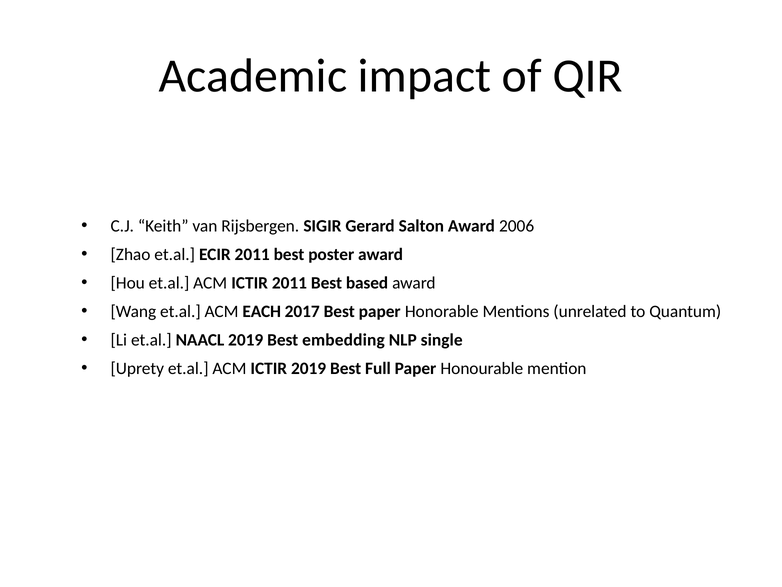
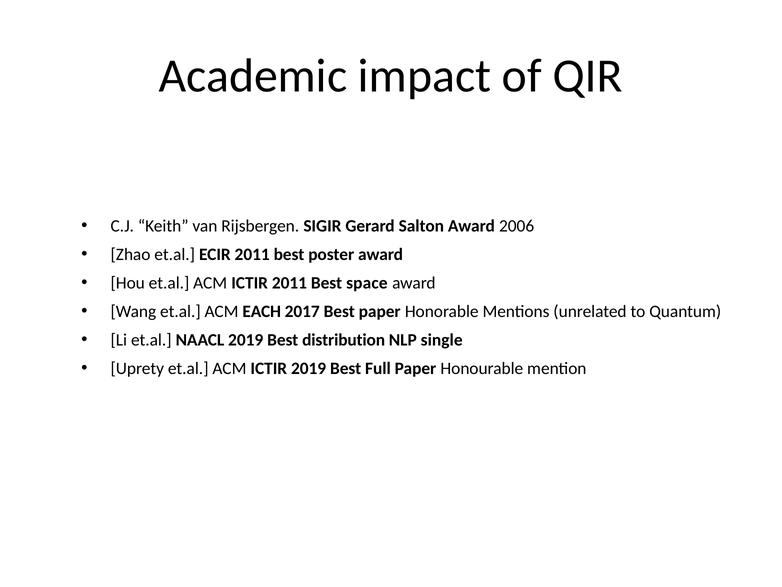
based: based -> space (367, 283)
embedding: embedding -> distribution (344, 340)
